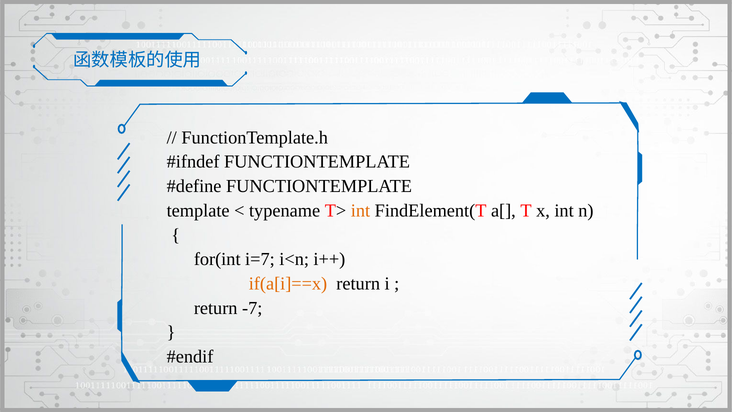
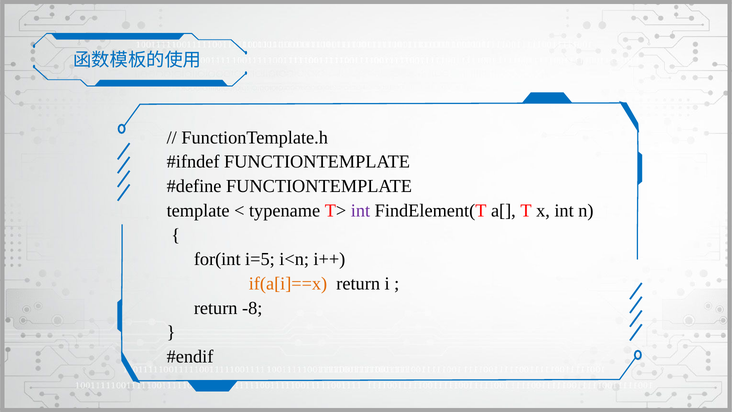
int colour: orange -> purple (360, 210)
i=7: i=7 -> i=5 (260, 259)
-7: -7 -> -8 (252, 308)
